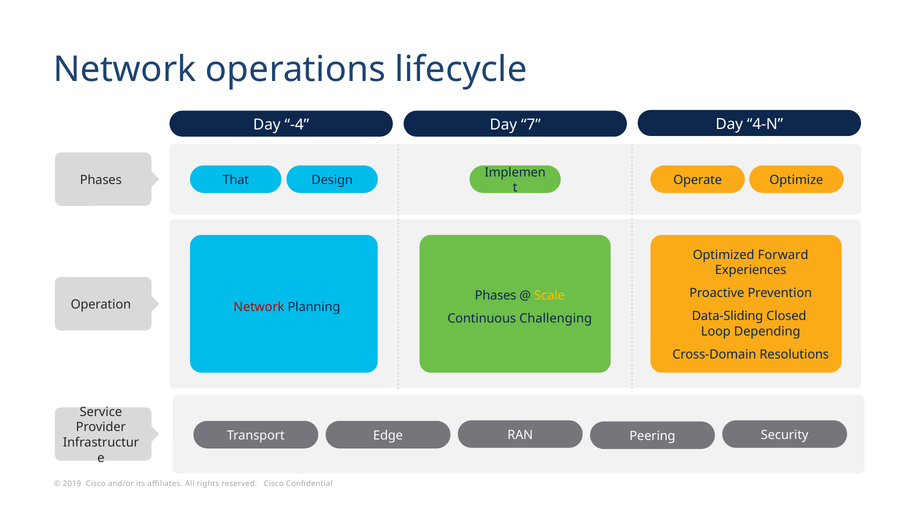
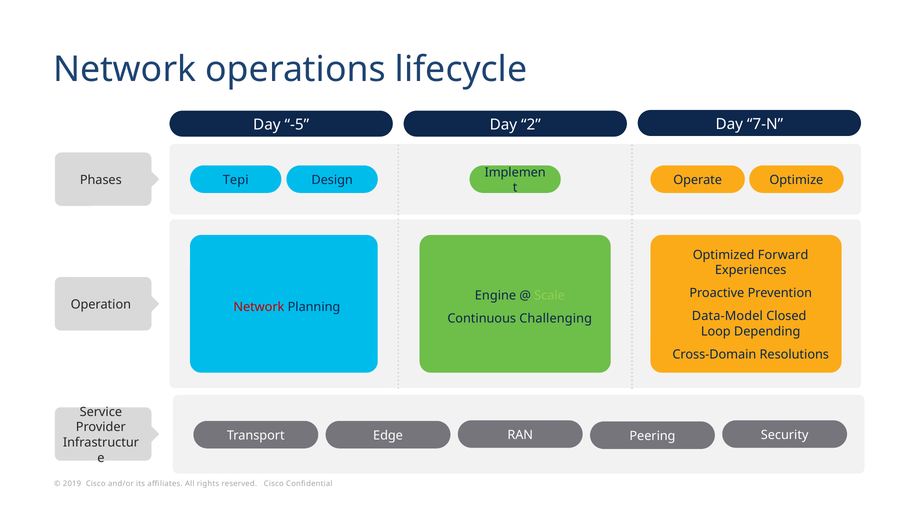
4-N: 4-N -> 7-N (765, 124)
-4: -4 -> -5 (297, 125)
7: 7 -> 2 (531, 125)
That: That -> Tepi (236, 180)
Phases: Phases -> Engine (496, 295)
Scale colour: yellow -> light green (549, 295)
Data-Sliding: Data-Sliding -> Data-Model (727, 316)
